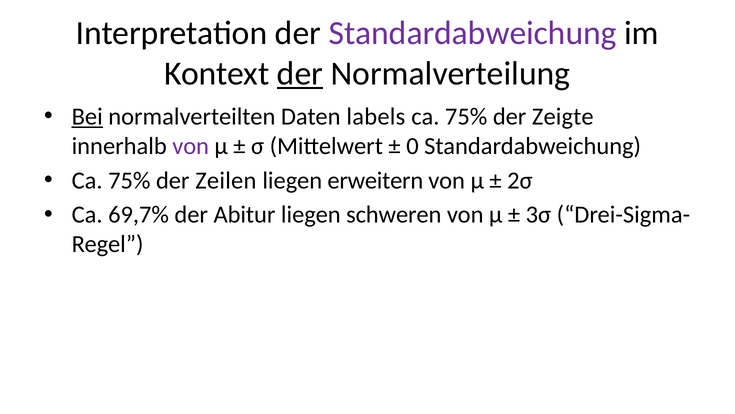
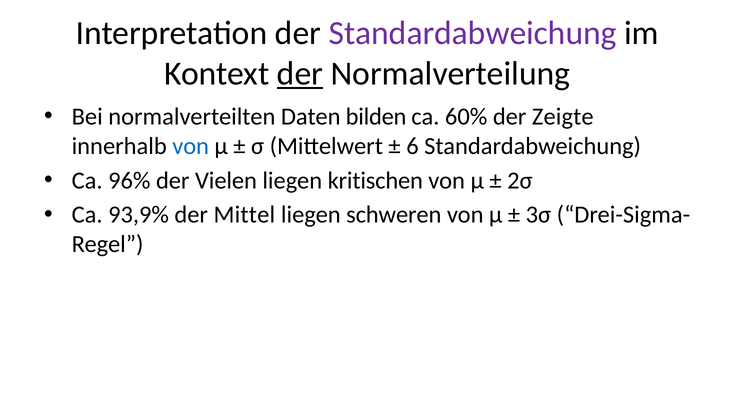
Bei underline: present -> none (87, 117)
labels: labels -> bilden (376, 117)
75%: 75% -> 60% (466, 117)
von colour: purple -> blue (191, 146)
0: 0 -> 6 (412, 146)
75%: 75% -> 96% (129, 180)
Zeilen: Zeilen -> Vielen (226, 180)
erweitern: erweitern -> kritischen (375, 180)
69,7%: 69,7% -> 93,9% (139, 215)
Abitur: Abitur -> Mittel (244, 215)
